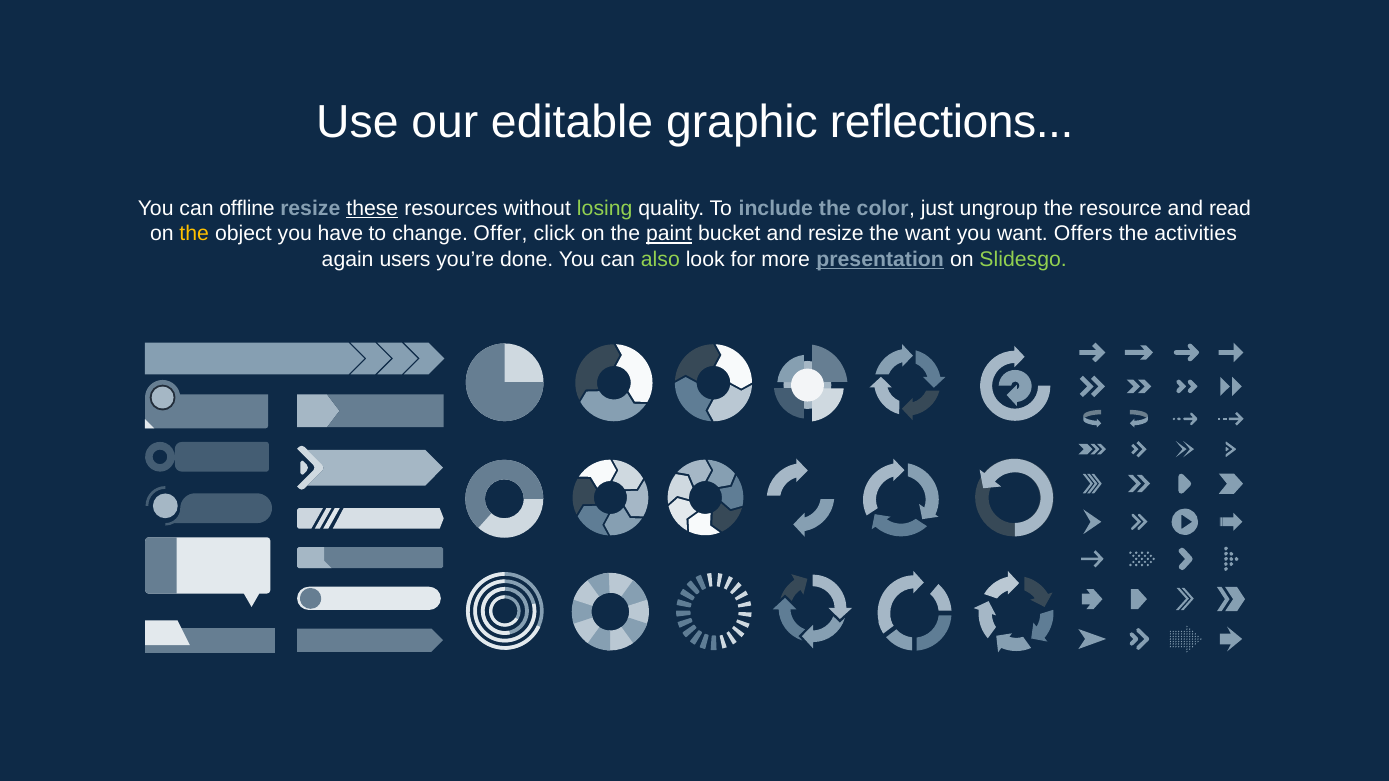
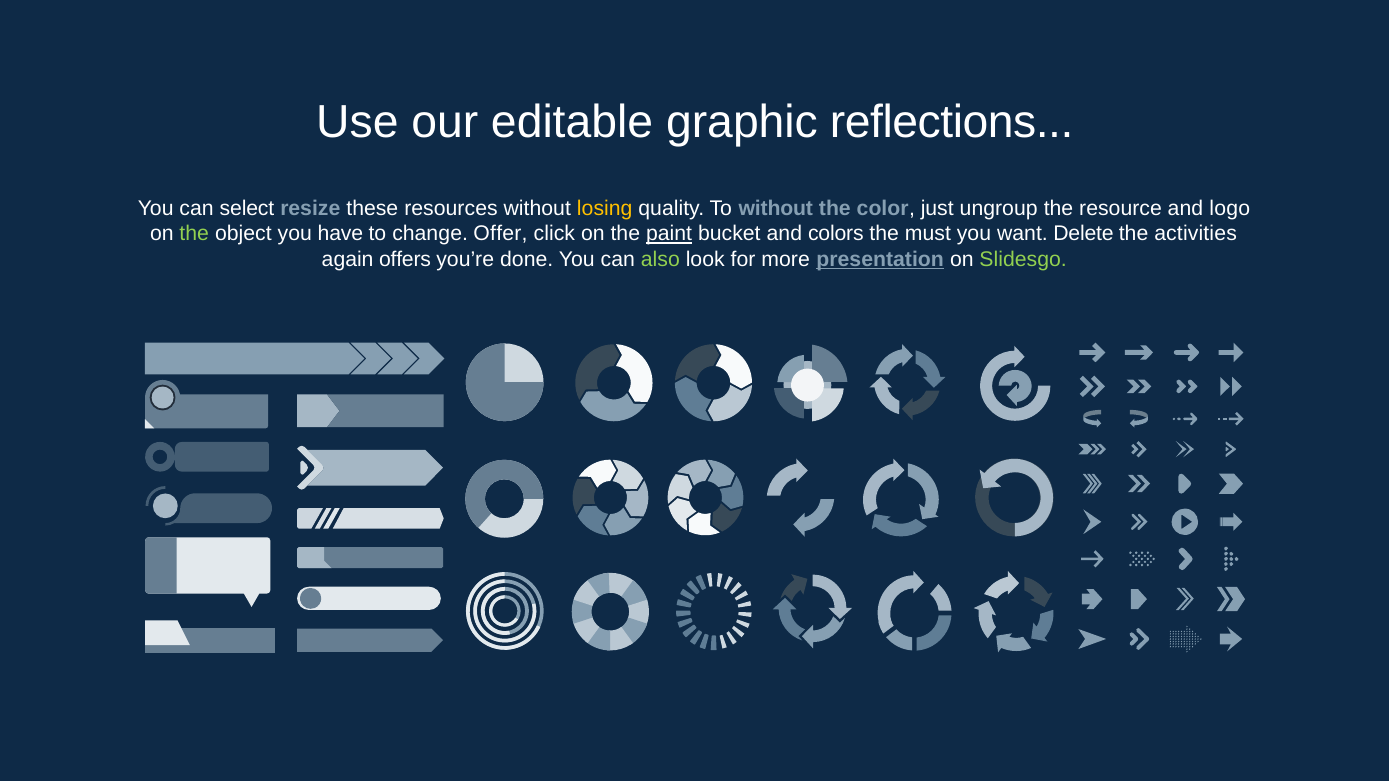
offline: offline -> select (247, 209)
these underline: present -> none (372, 209)
losing colour: light green -> yellow (605, 209)
To include: include -> without (776, 209)
read: read -> logo (1230, 209)
the colour: yellow -> light green (194, 234)
and resize: resize -> colors (836, 234)
the want: want -> must (928, 234)
Offers: Offers -> Delete (1083, 234)
users: users -> offers (405, 259)
